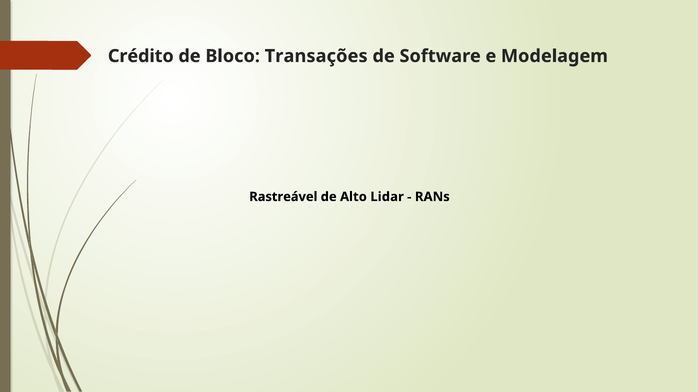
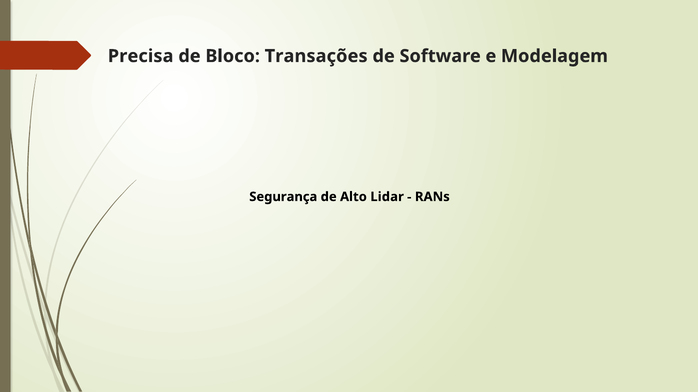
Crédito: Crédito -> Precisa (141, 56)
Rastreável: Rastreável -> Segurança (283, 197)
